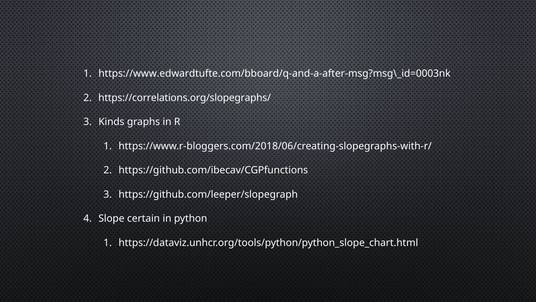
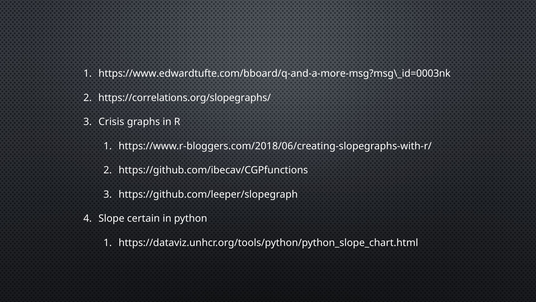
https://www.edwardtufte.com/bboard/q-and-a-after-msg?msg\_id=0003nk: https://www.edwardtufte.com/bboard/q-and-a-after-msg?msg\_id=0003nk -> https://www.edwardtufte.com/bboard/q-and-a-more-msg?msg\_id=0003nk (275, 73)
Kinds: Kinds -> Crisis (111, 122)
